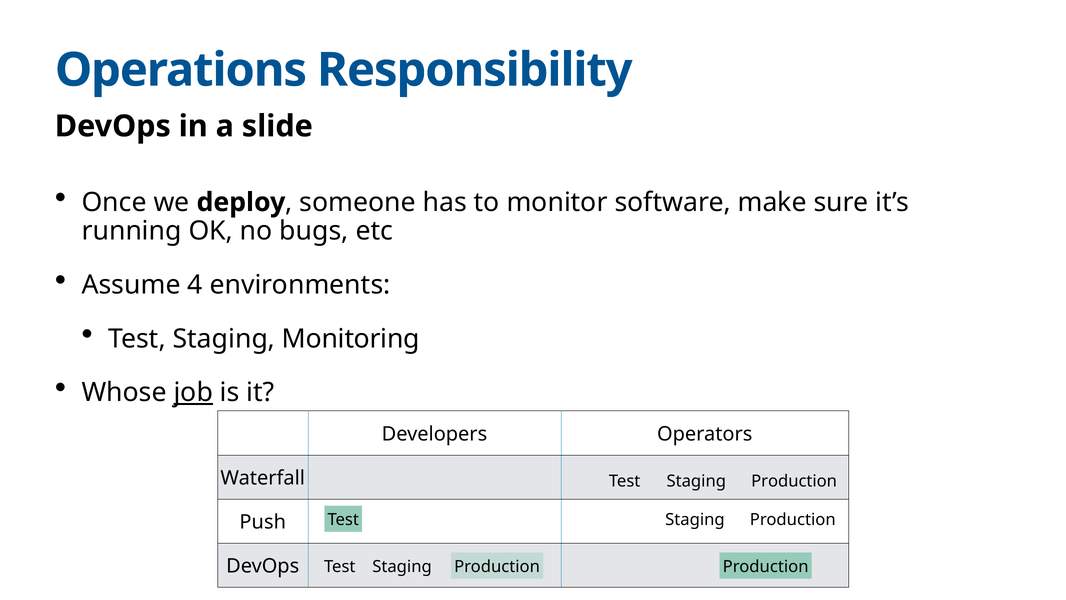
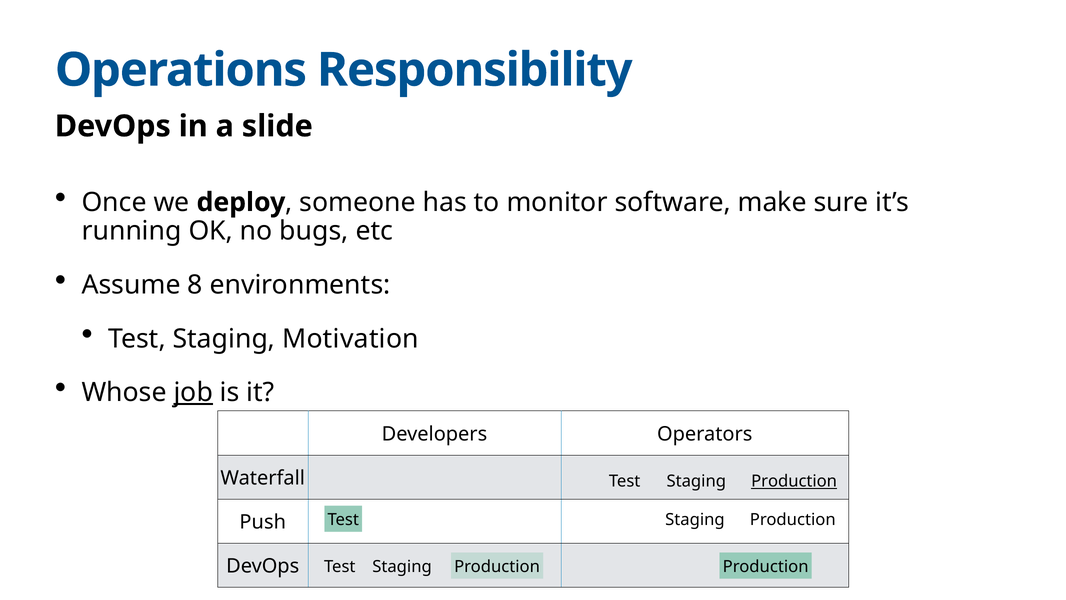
4: 4 -> 8 (195, 285)
Monitoring: Monitoring -> Motivation (351, 339)
Production underline: none -> present (794, 481)
